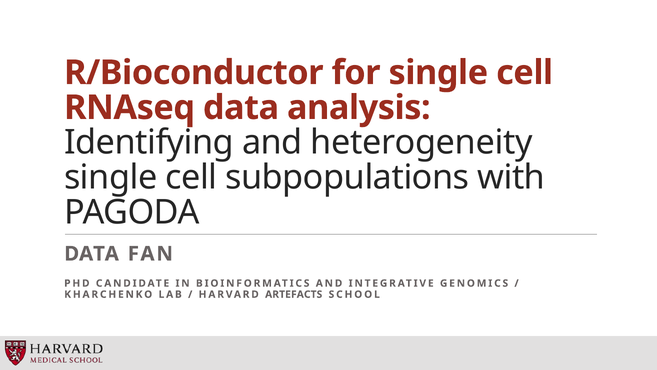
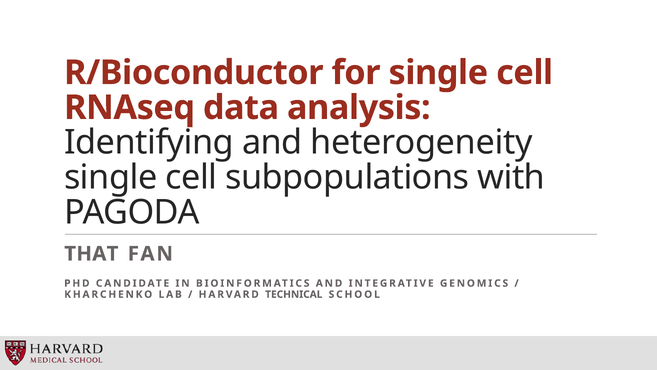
DATA: DATA -> THAT (91, 254)
ARTEFACTS: ARTEFACTS -> TECHNICAL (294, 294)
